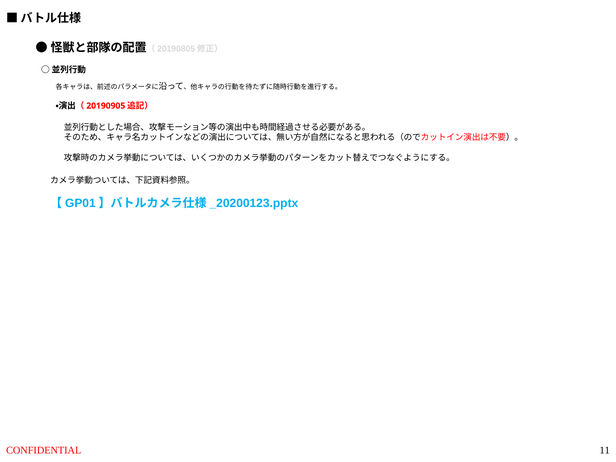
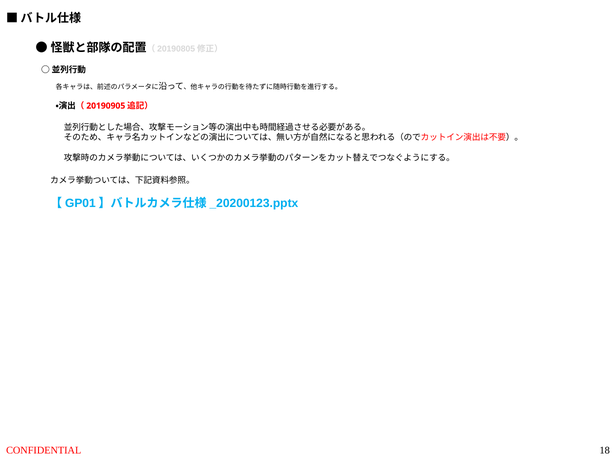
11: 11 -> 18 (605, 450)
